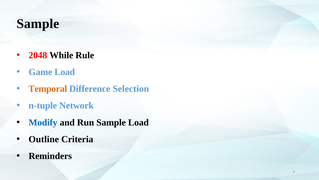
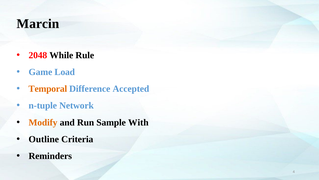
Sample: Sample -> Marcin (38, 24)
Selection: Selection -> Accepted (131, 89)
Modify colour: blue -> orange (43, 122)
Sample Load: Load -> With (138, 122)
